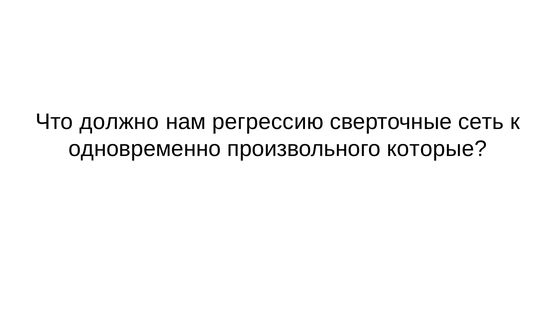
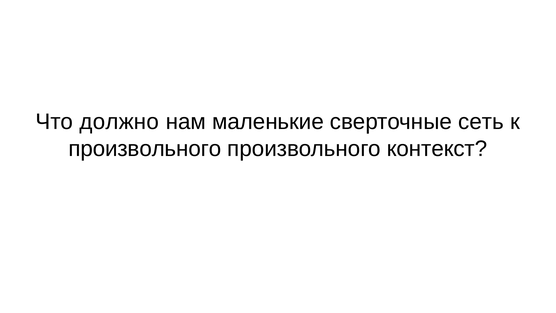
регрессию: регрессию -> маленькие (268, 122)
одновременно: одновременно -> произвольного (145, 148)
которые: которые -> контекст (437, 148)
